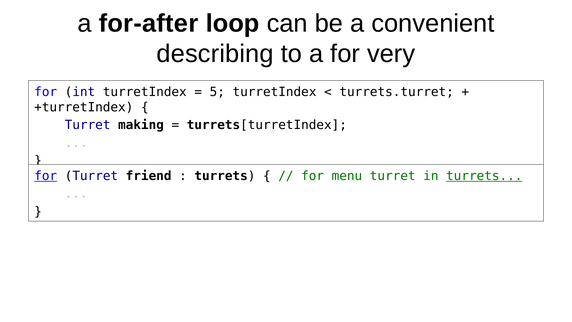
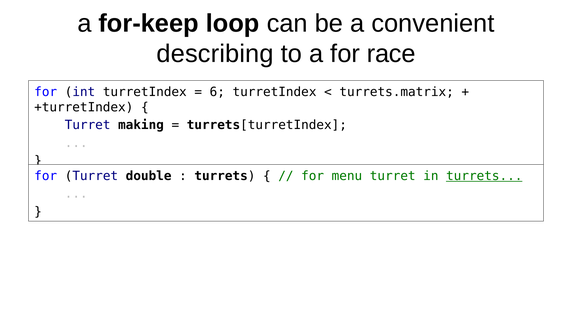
for-after: for-after -> for-keep (149, 23)
very: very -> race (391, 54)
5: 5 -> 6 (217, 92)
turrets.turret: turrets.turret -> turrets.matrix (397, 92)
for underline: present -> none (46, 176)
friend: friend -> double (149, 176)
